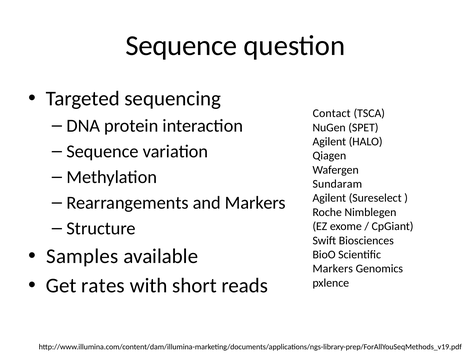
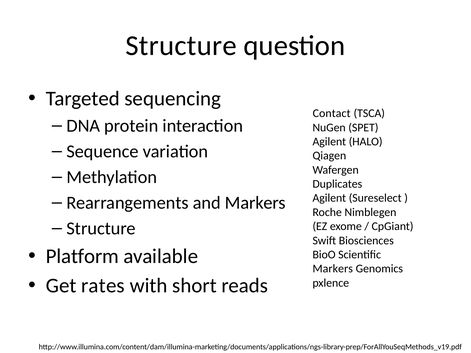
Sequence: Sequence -> Structure (181, 46)
Sundaram: Sundaram -> Duplicates (337, 184)
Samples: Samples -> Platform (82, 256)
